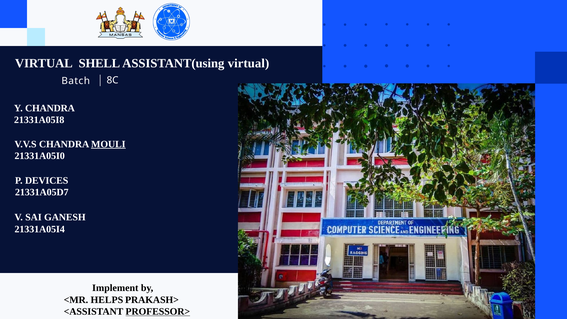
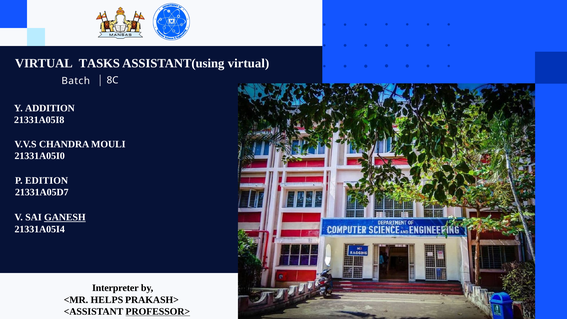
SHELL: SHELL -> TASKS (99, 63)
Y CHANDRA: CHANDRA -> ADDITION (50, 108)
MOULI underline: present -> none (108, 144)
DEVICES: DEVICES -> EDITION (47, 180)
GANESH underline: none -> present (65, 217)
Implement: Implement -> Interpreter (115, 288)
